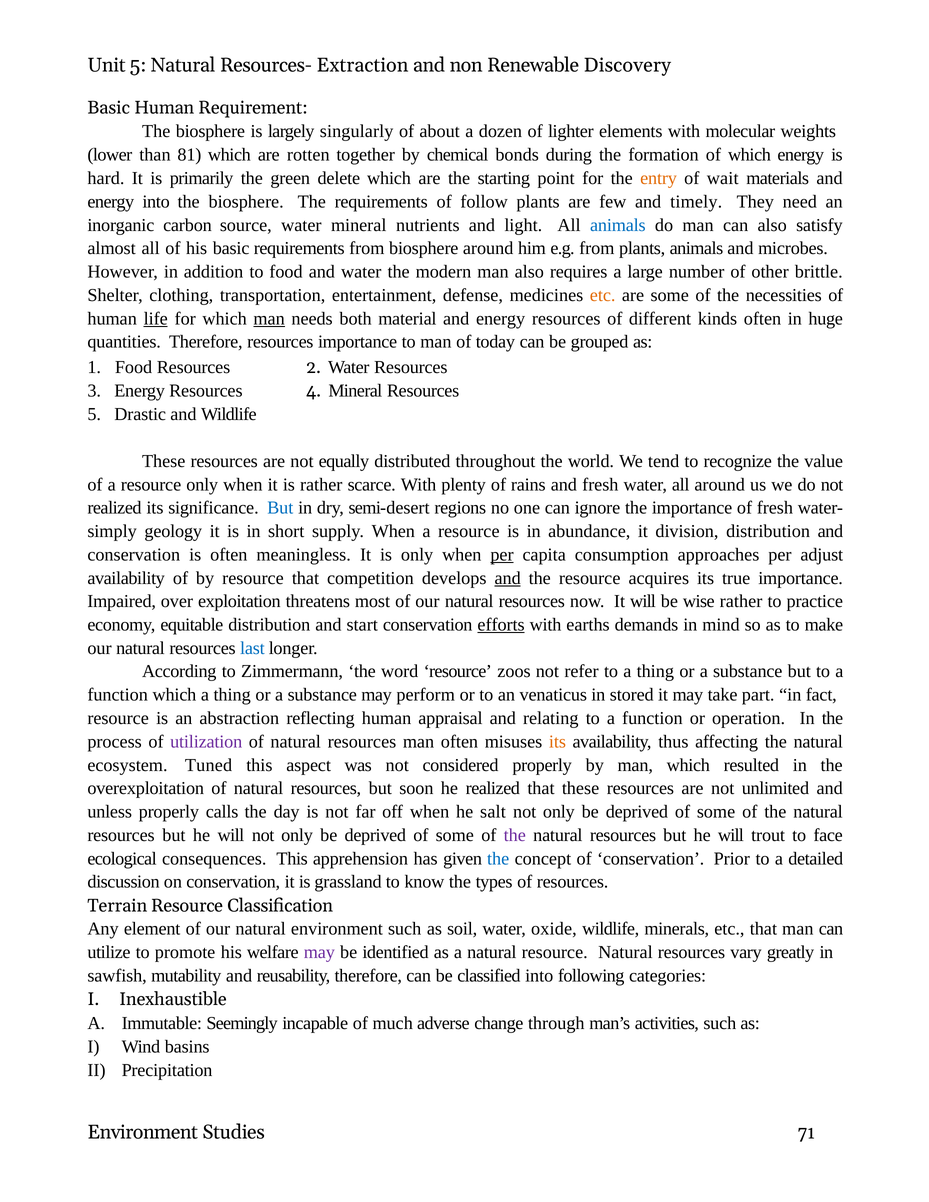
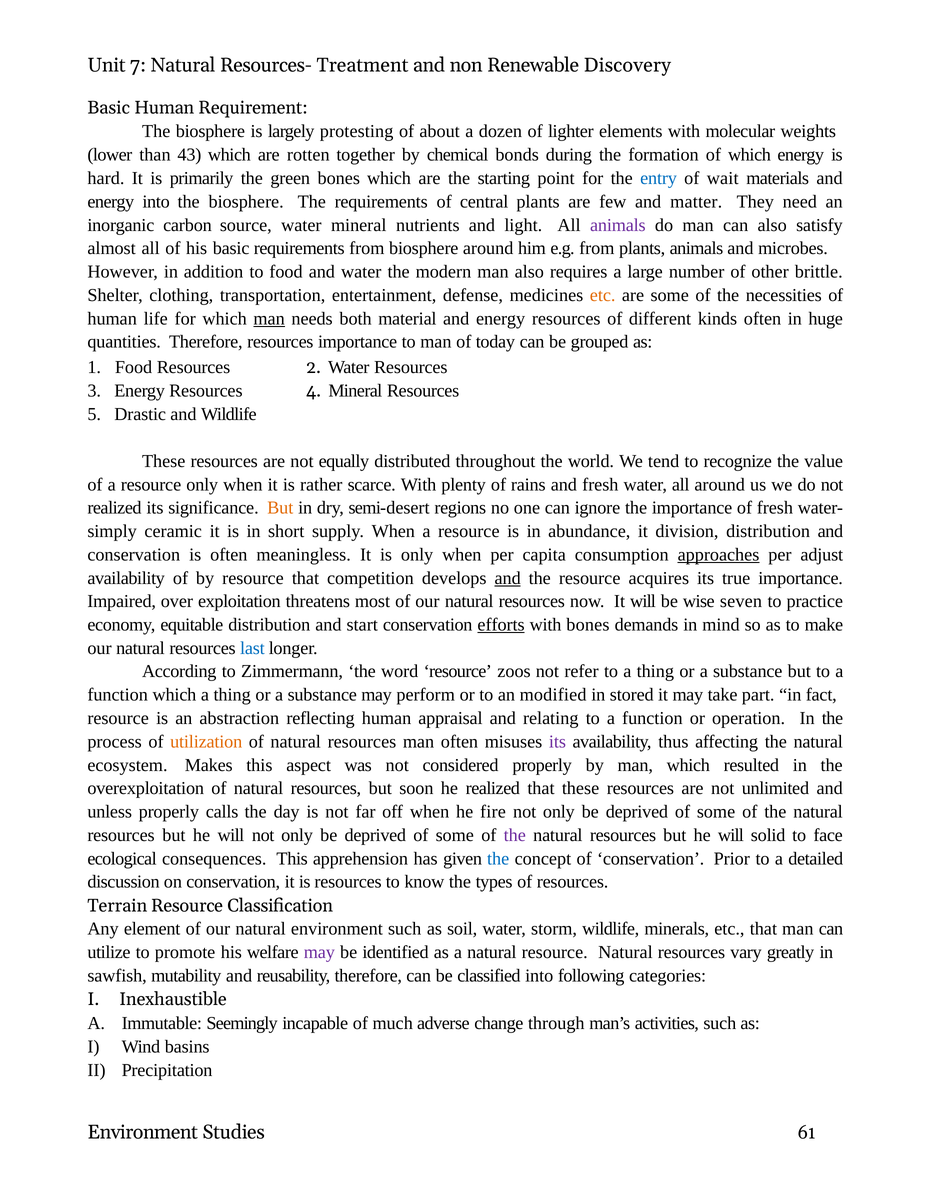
Unit 5: 5 -> 7 (138, 65)
Extraction: Extraction -> Treatment (363, 65)
singularly: singularly -> protesting (357, 131)
81: 81 -> 43 (189, 155)
green delete: delete -> bones (339, 178)
entry colour: orange -> blue (659, 178)
follow: follow -> central (484, 202)
timely: timely -> matter (696, 202)
animals colour: blue -> purple (618, 225)
life underline: present -> none (156, 319)
But colour: blue -> orange (280, 508)
geology: geology -> ceramic (173, 531)
per underline: present -> none (502, 555)
approaches underline: none -> present (719, 555)
wise rather: rather -> seven (741, 602)
with earths: earths -> bones (588, 625)
venaticus: venaticus -> modified (553, 695)
utilization colour: purple -> orange (206, 742)
its colour: orange -> purple (557, 742)
Tuned: Tuned -> Makes (209, 765)
salt: salt -> fire (493, 812)
trout: trout -> solid (768, 835)
is grassland: grassland -> resources (348, 882)
oxide: oxide -> storm (554, 929)
71: 71 -> 61 (807, 1133)
